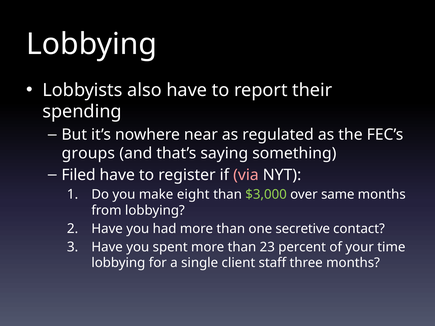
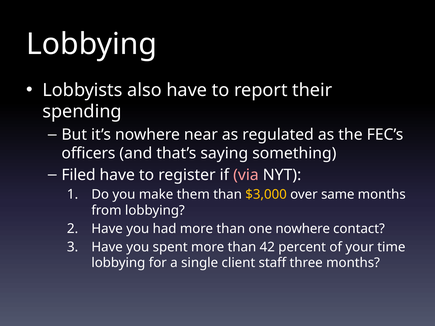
groups: groups -> officers (88, 153)
eight: eight -> them (193, 195)
$3,000 colour: light green -> yellow (266, 195)
one secretive: secretive -> nowhere (303, 229)
23: 23 -> 42 (267, 247)
